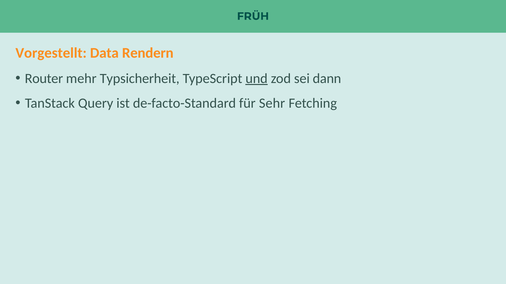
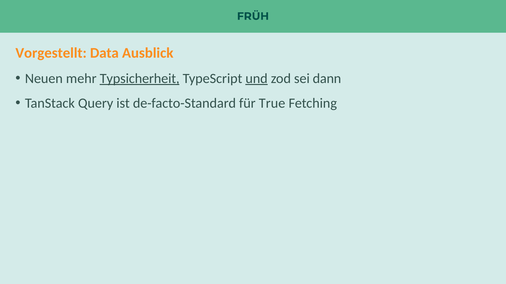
Rendern: Rendern -> Ausblick (148, 53)
Router: Router -> Neuen (44, 79)
Typsicherheit underline: none -> present (140, 79)
Sehr: Sehr -> True (272, 103)
